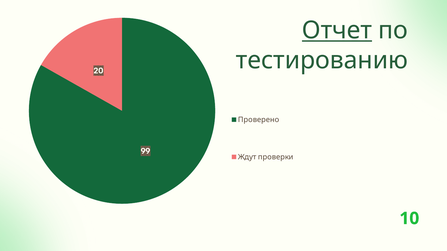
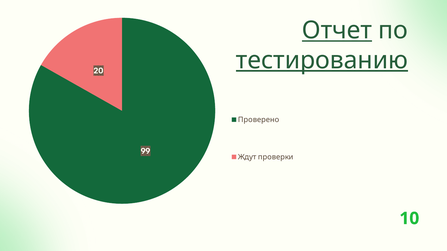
тестированию underline: none -> present (322, 60)
